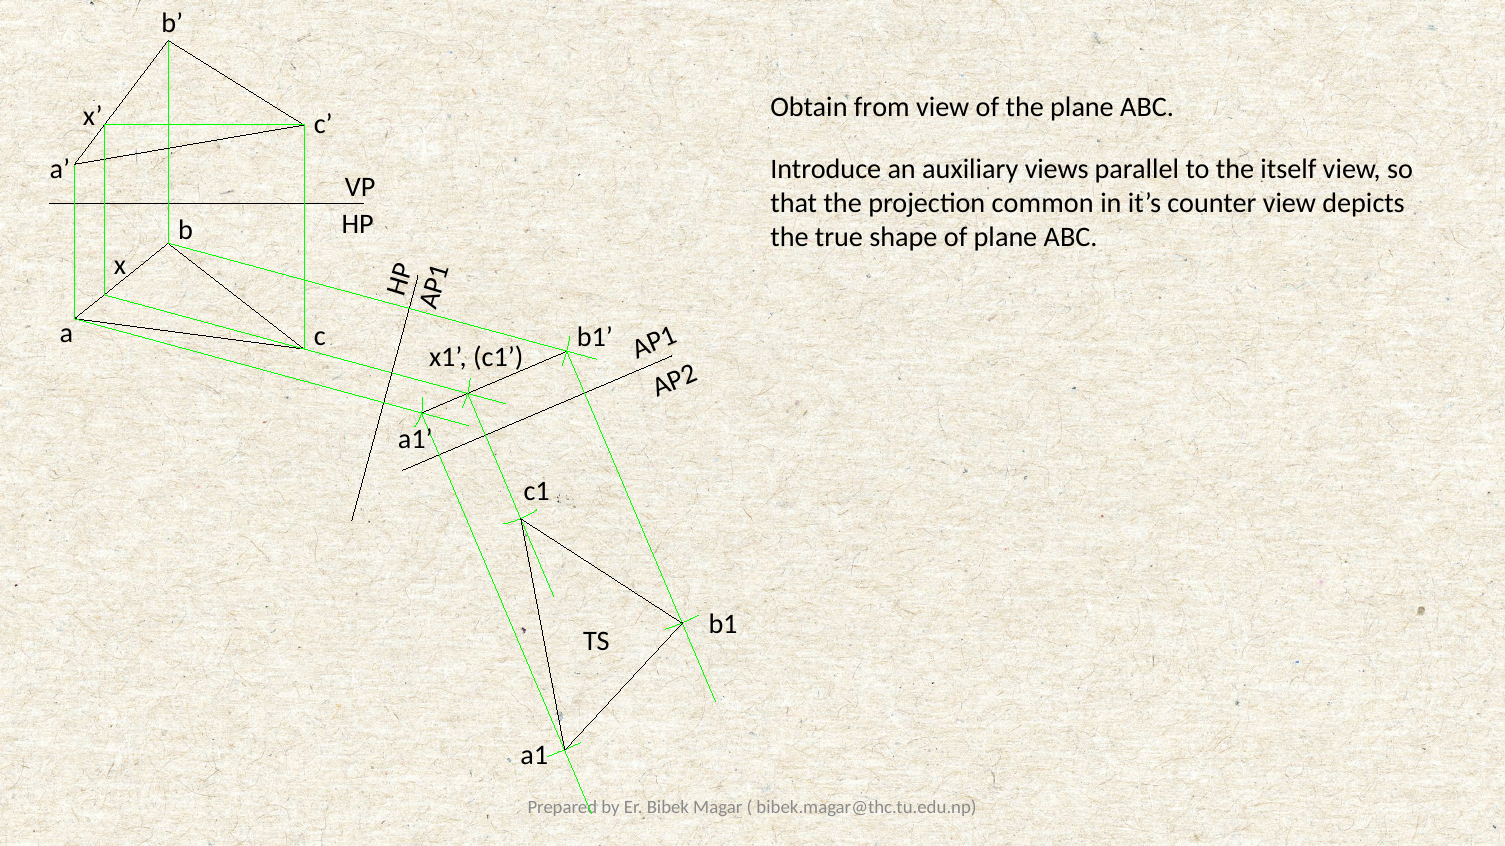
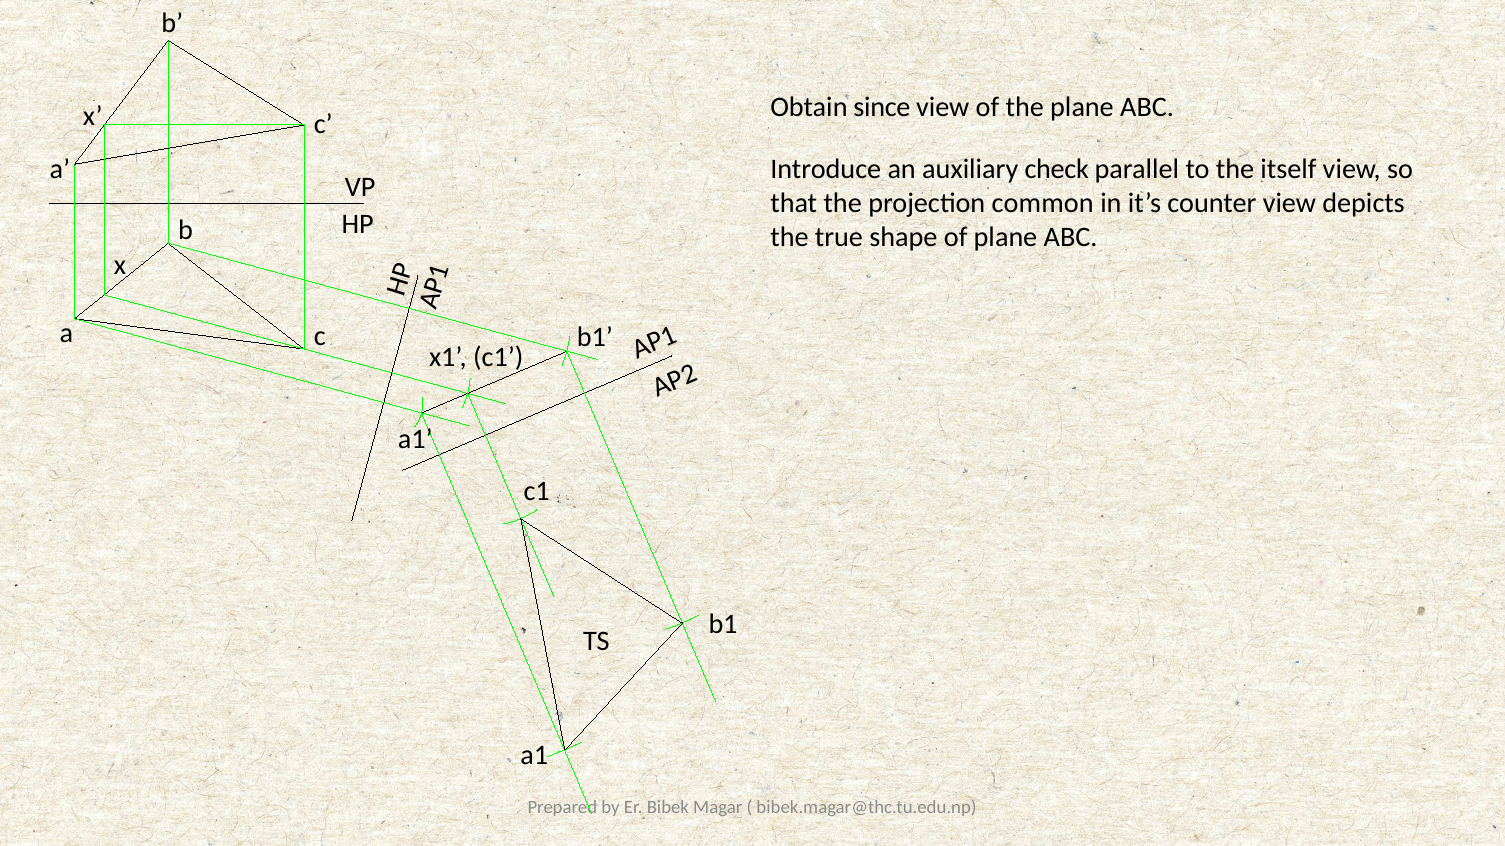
from: from -> since (882, 107)
views: views -> check (1057, 169)
